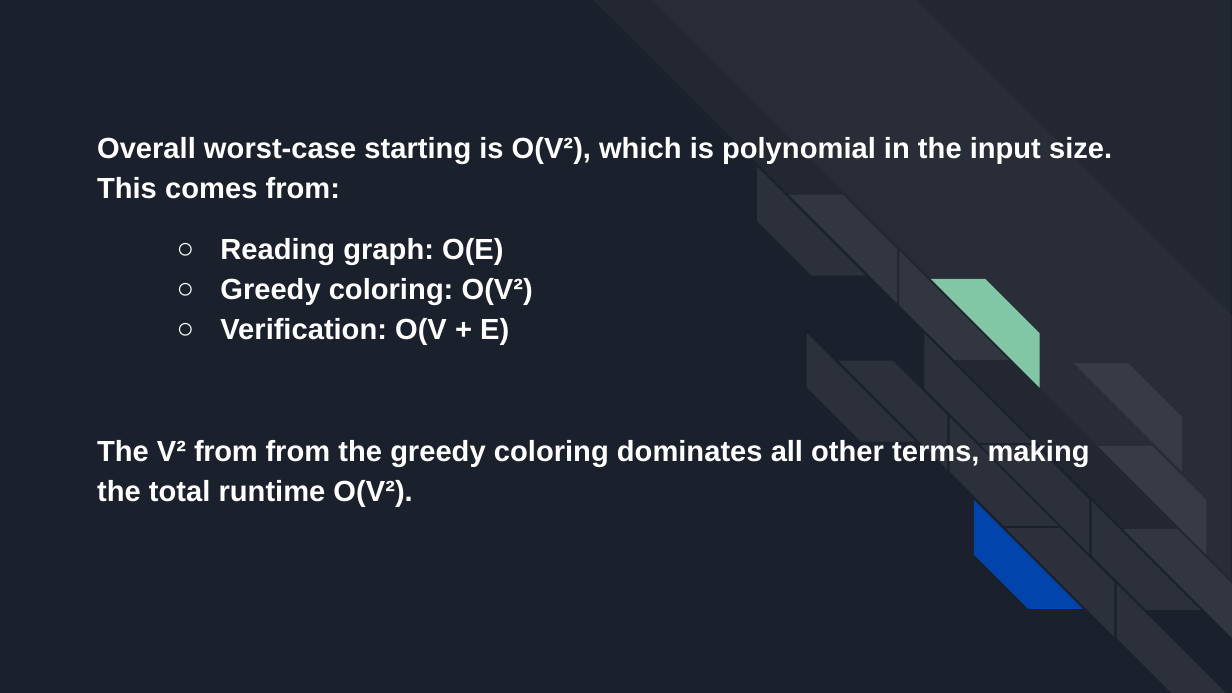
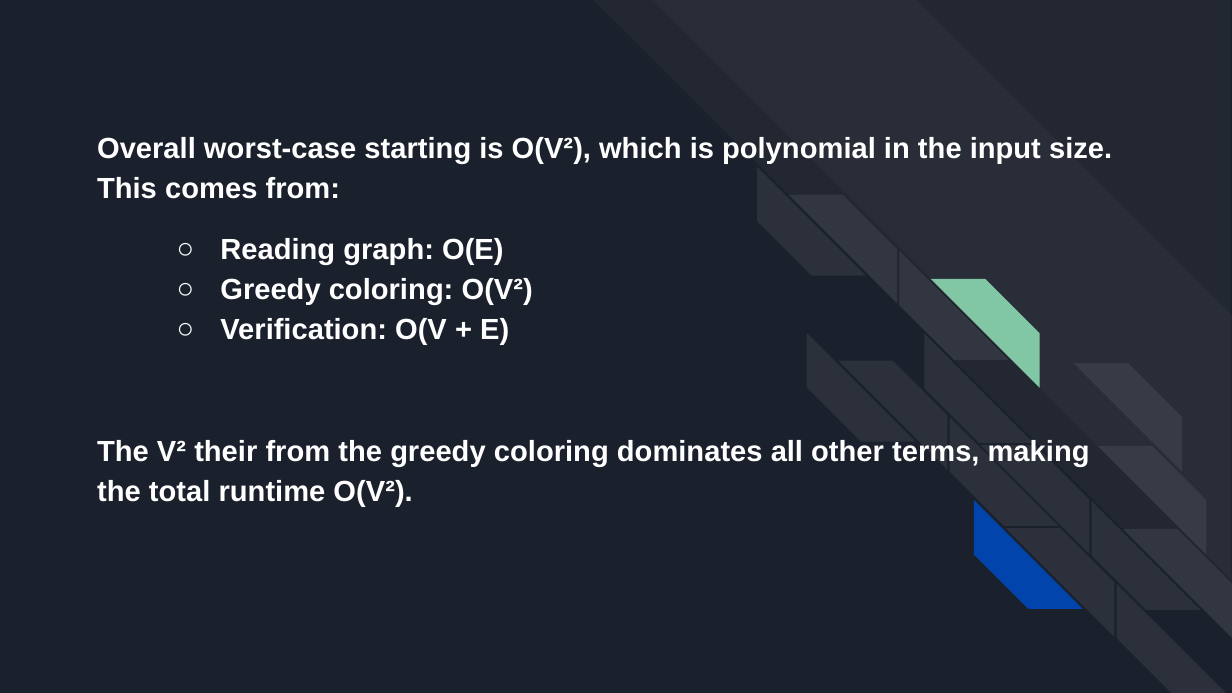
V² from: from -> their (226, 452)
